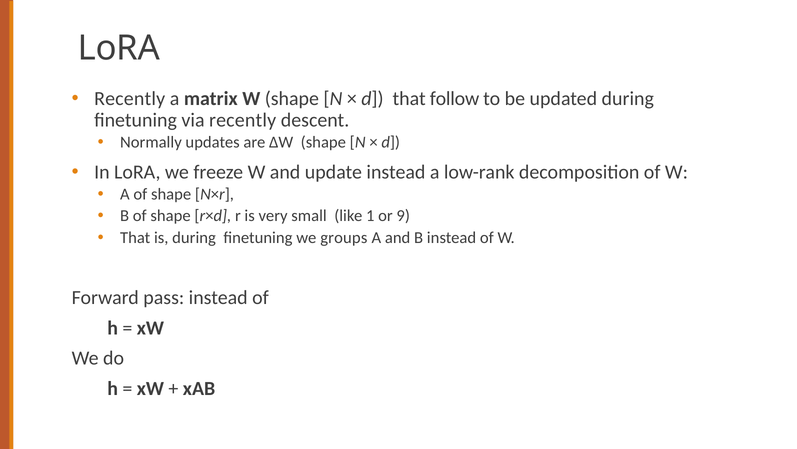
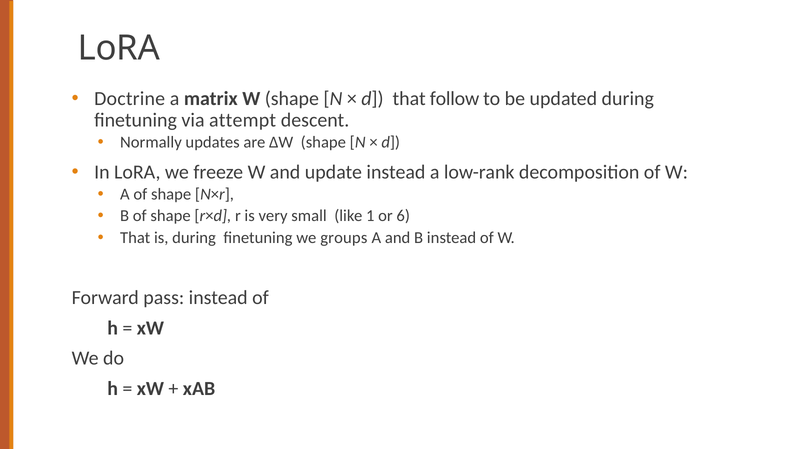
Recently: Recently -> Doctrine (130, 98)
via recently: recently -> attempt (243, 120)
9: 9 -> 6 (403, 216)
